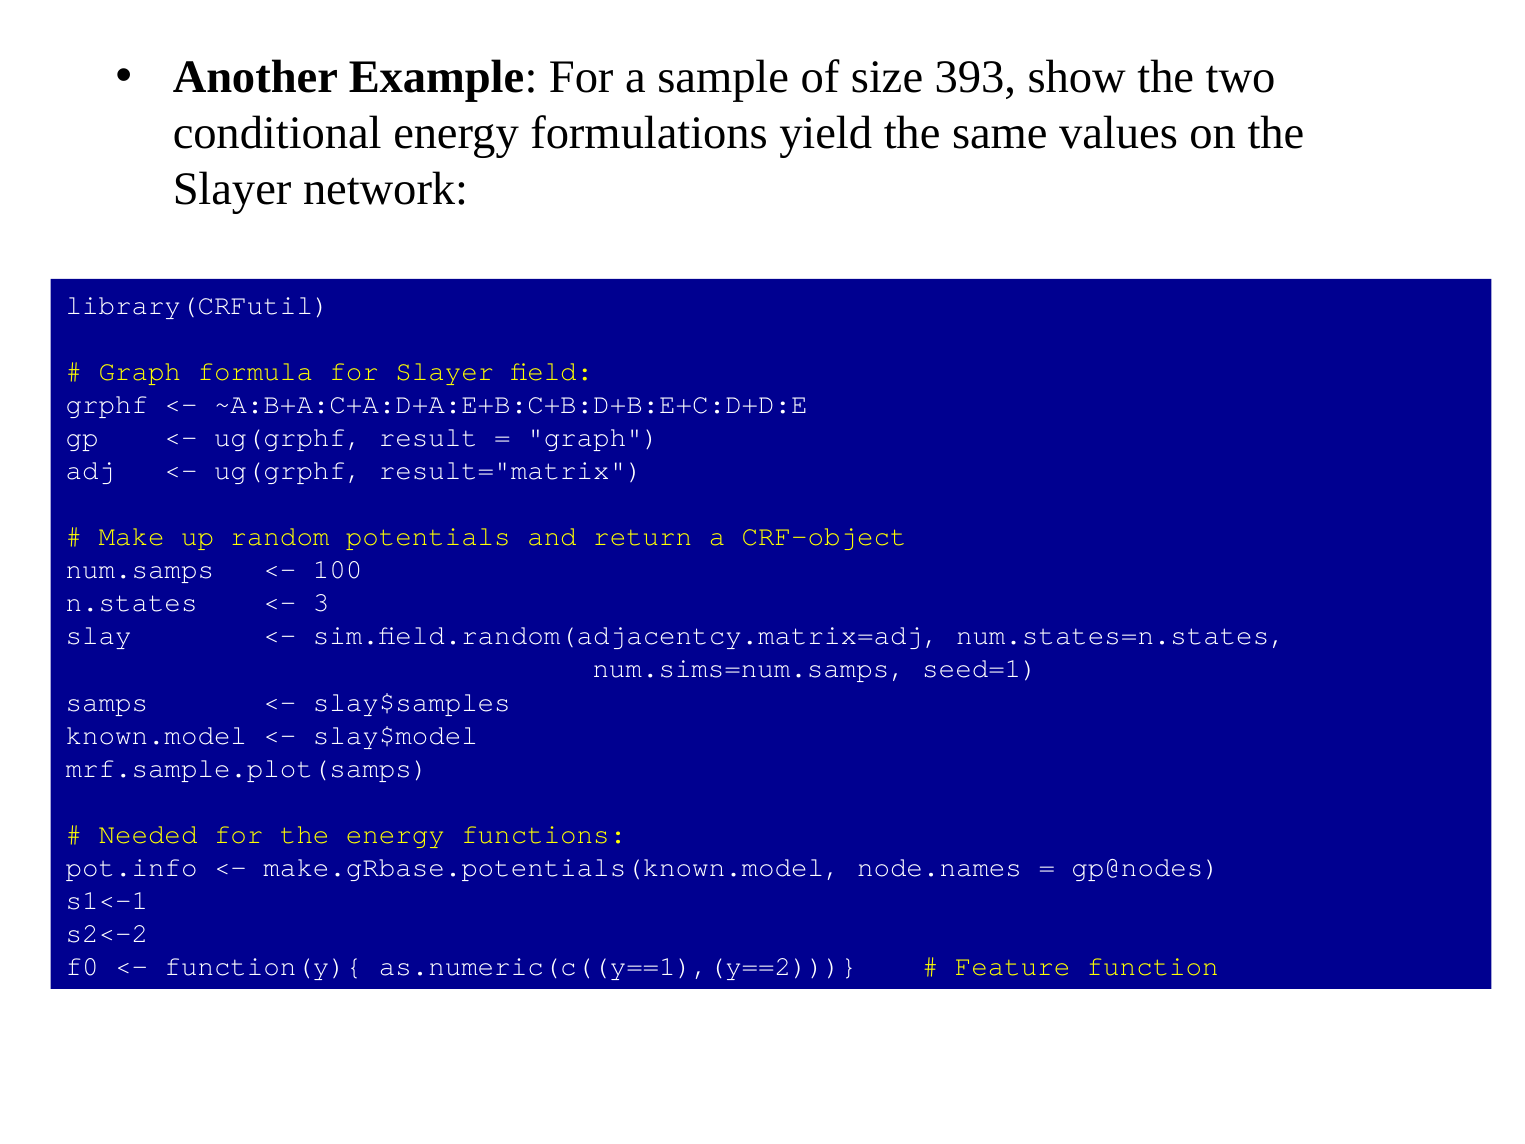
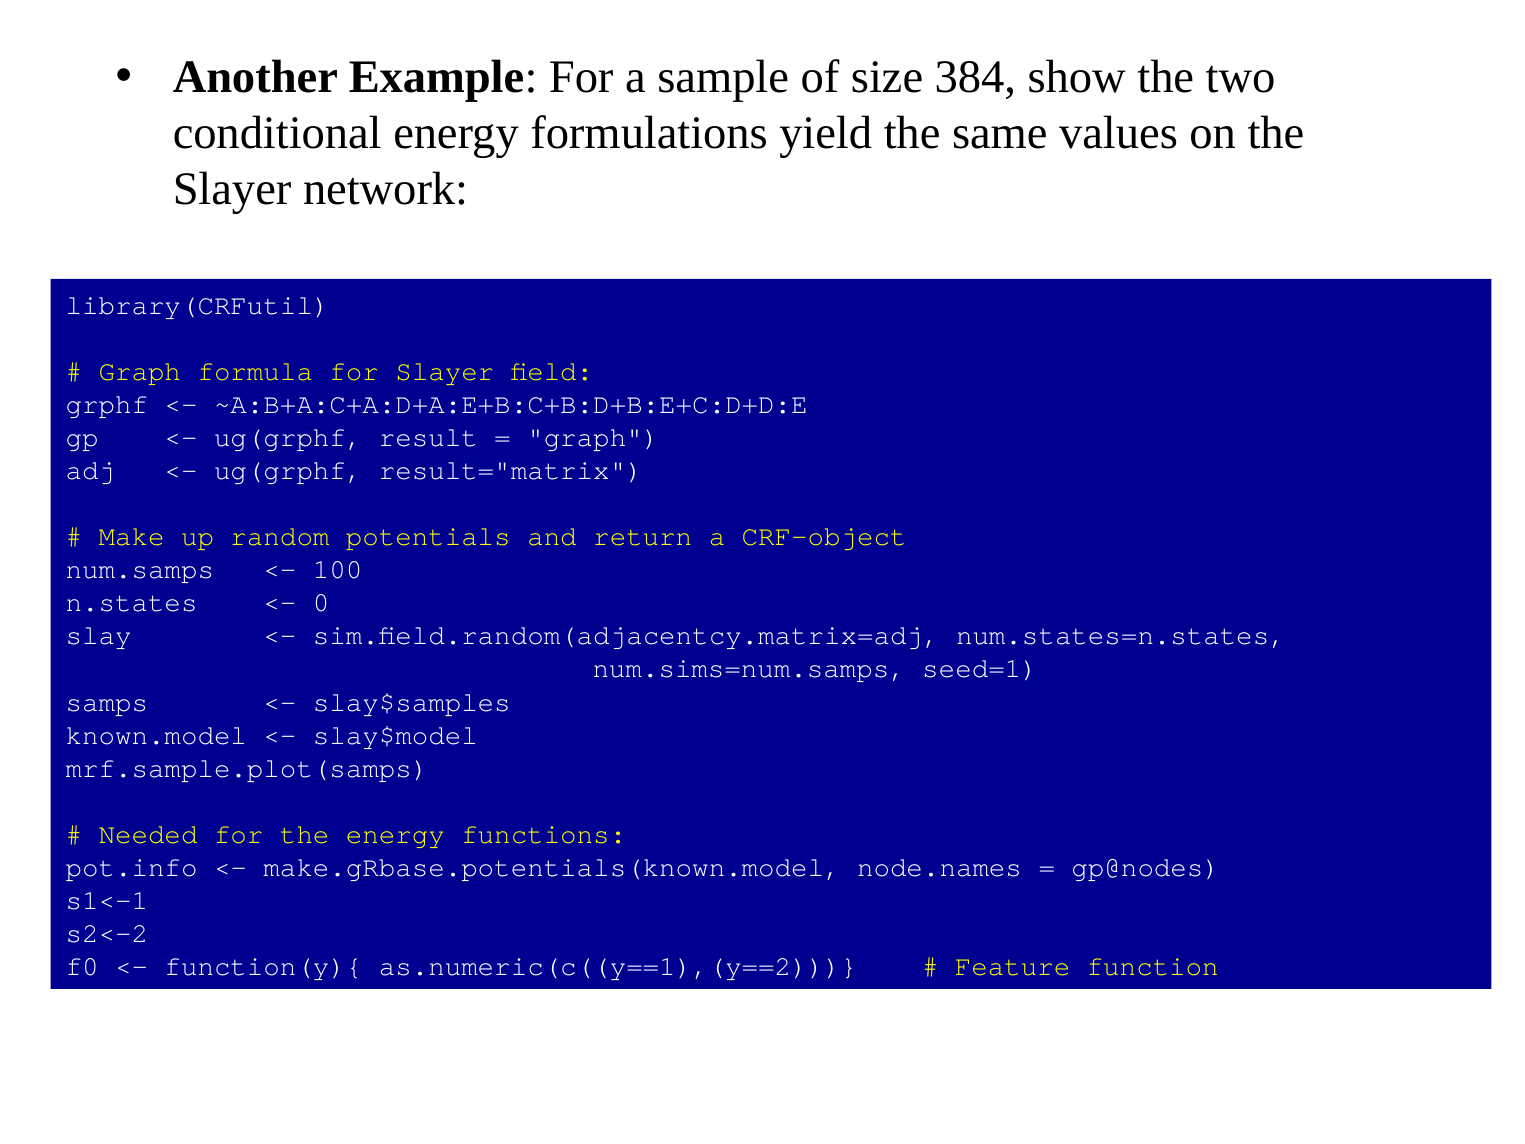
393: 393 -> 384 (975, 78)
3: 3 -> 0 (321, 603)
